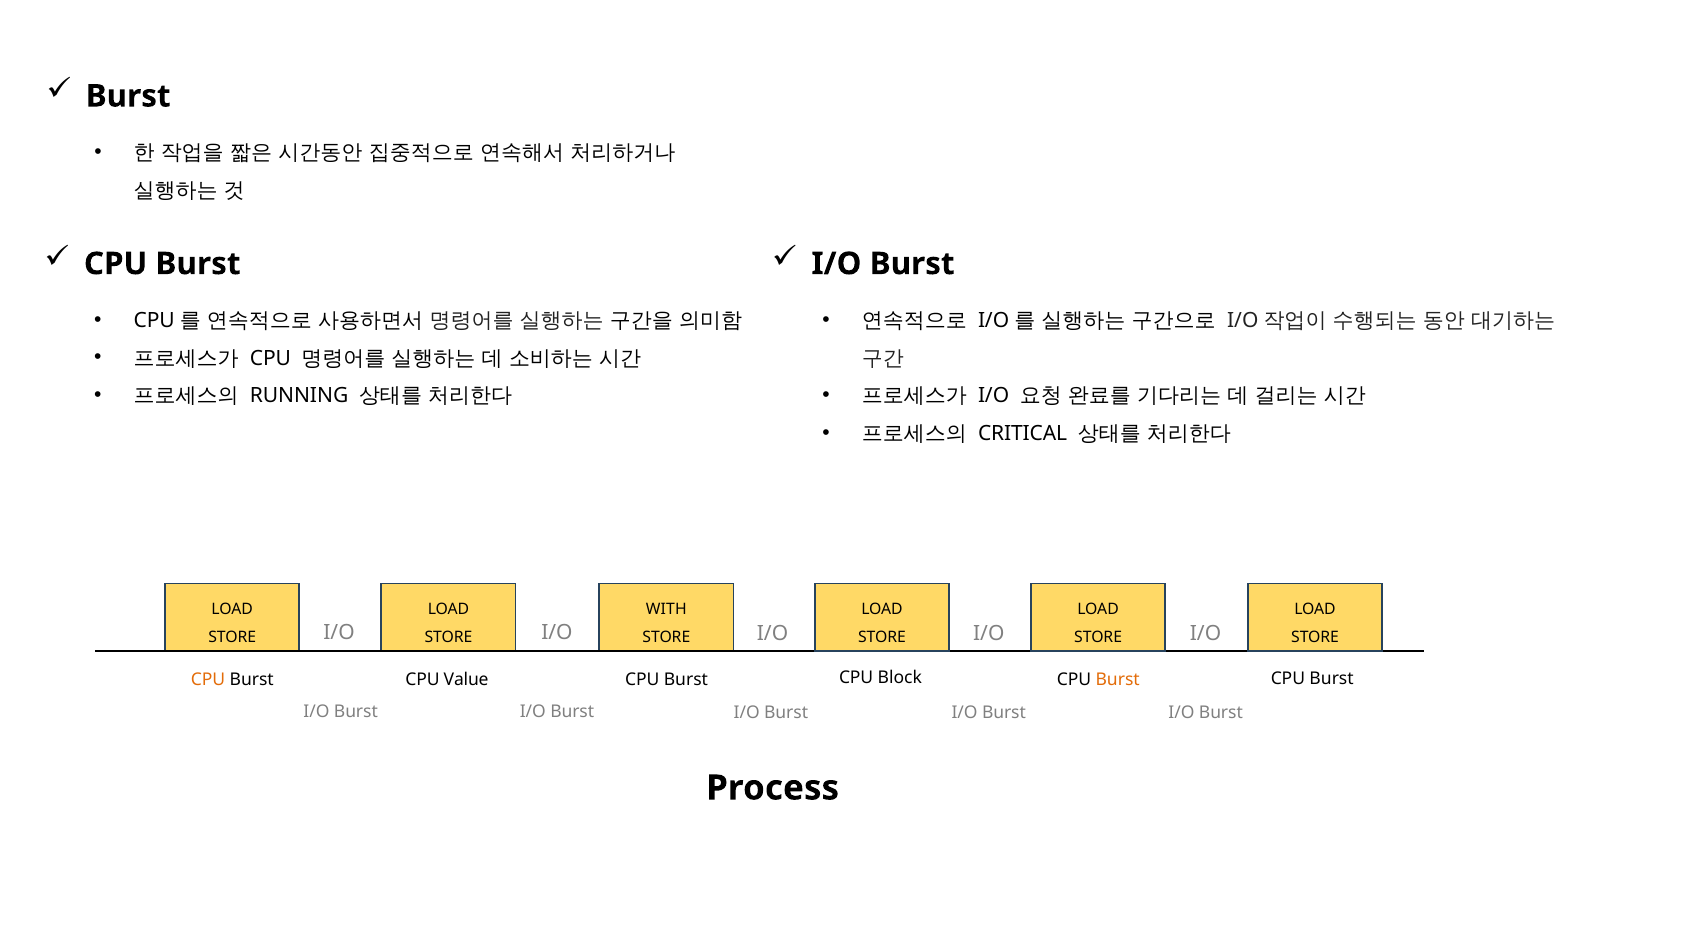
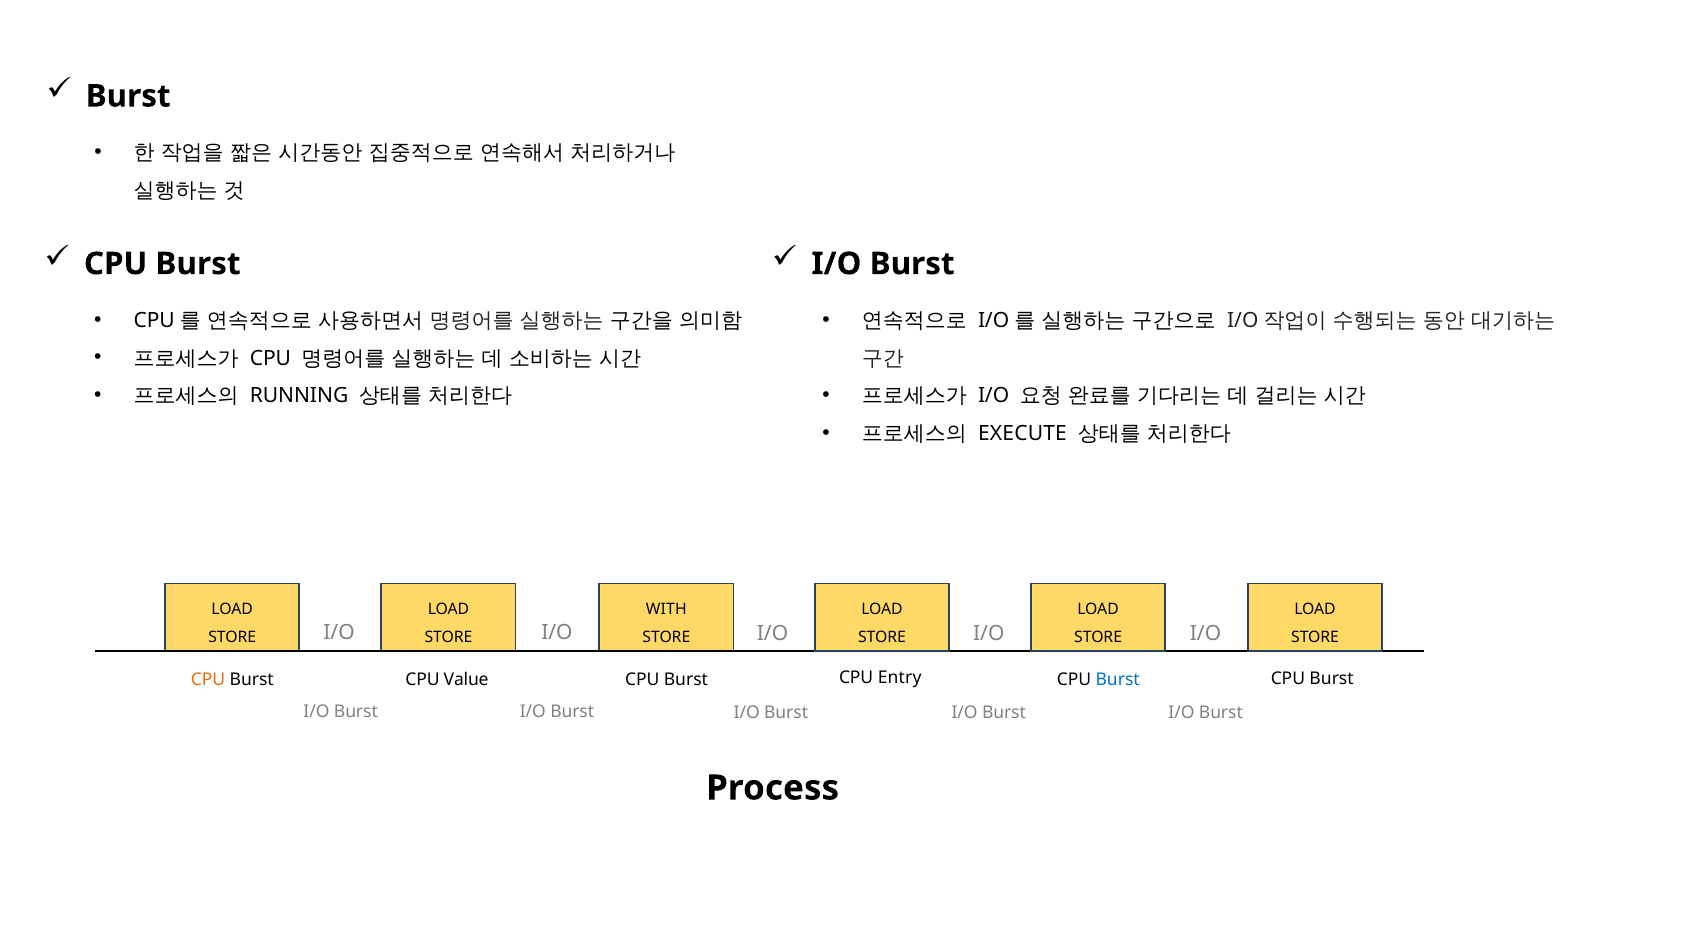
CRITICAL: CRITICAL -> EXECUTE (1022, 434)
Block: Block -> Entry (900, 678)
Burst colour: orange -> blue (1118, 679)
